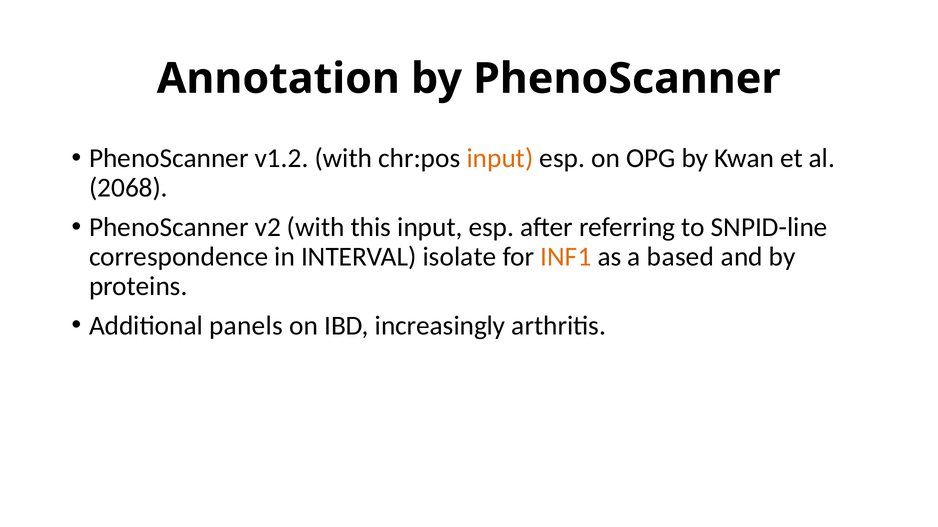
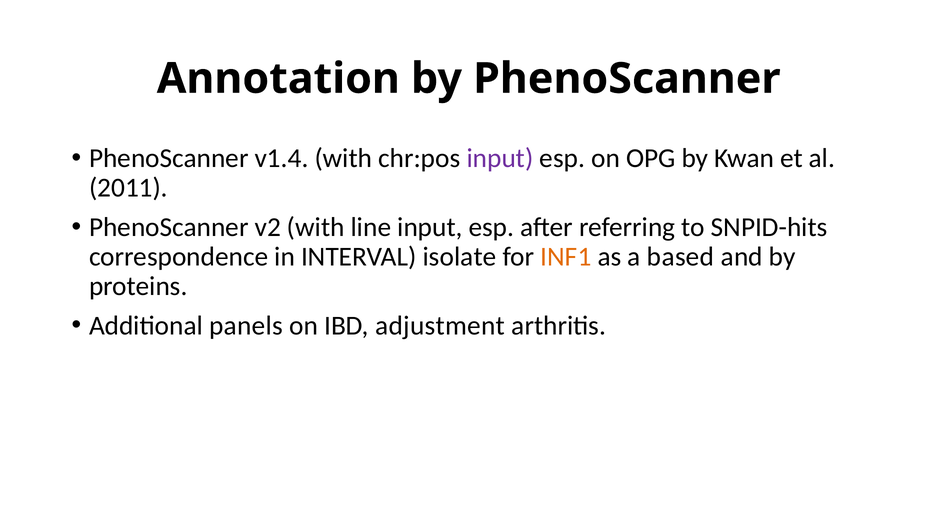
v1.2: v1.2 -> v1.4 (282, 159)
input colour: orange -> purple (500, 159)
2068: 2068 -> 2011 (128, 188)
this: this -> line (371, 227)
SNPID-line: SNPID-line -> SNPID-hits (769, 227)
increasingly: increasingly -> adjustment (440, 326)
